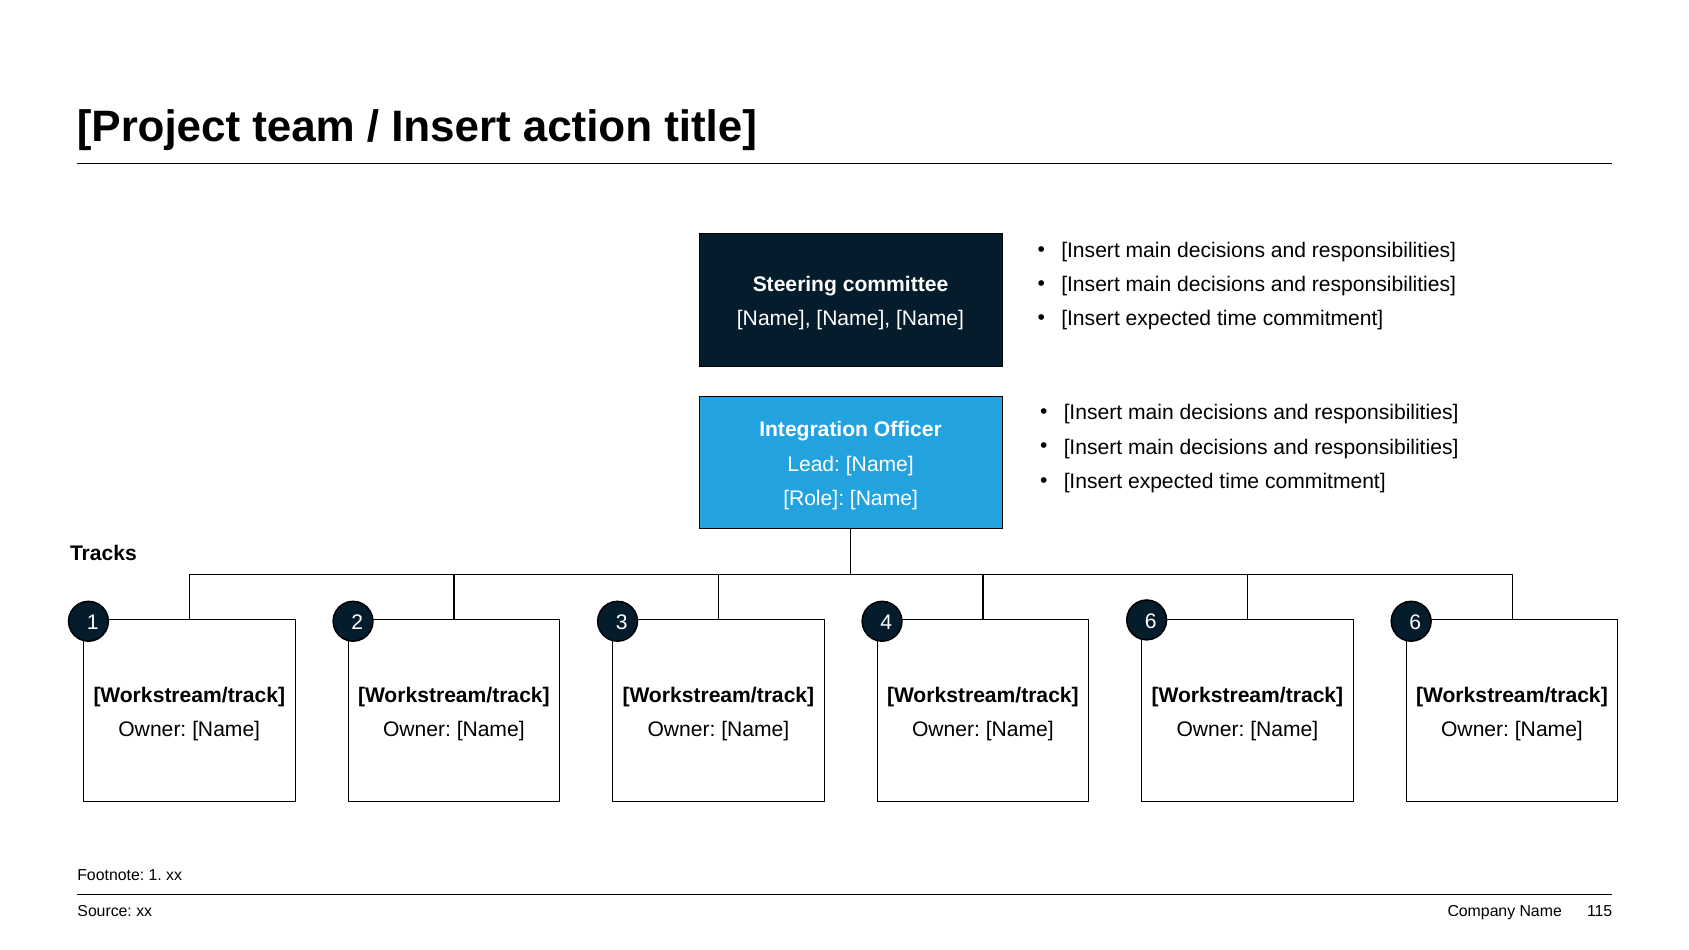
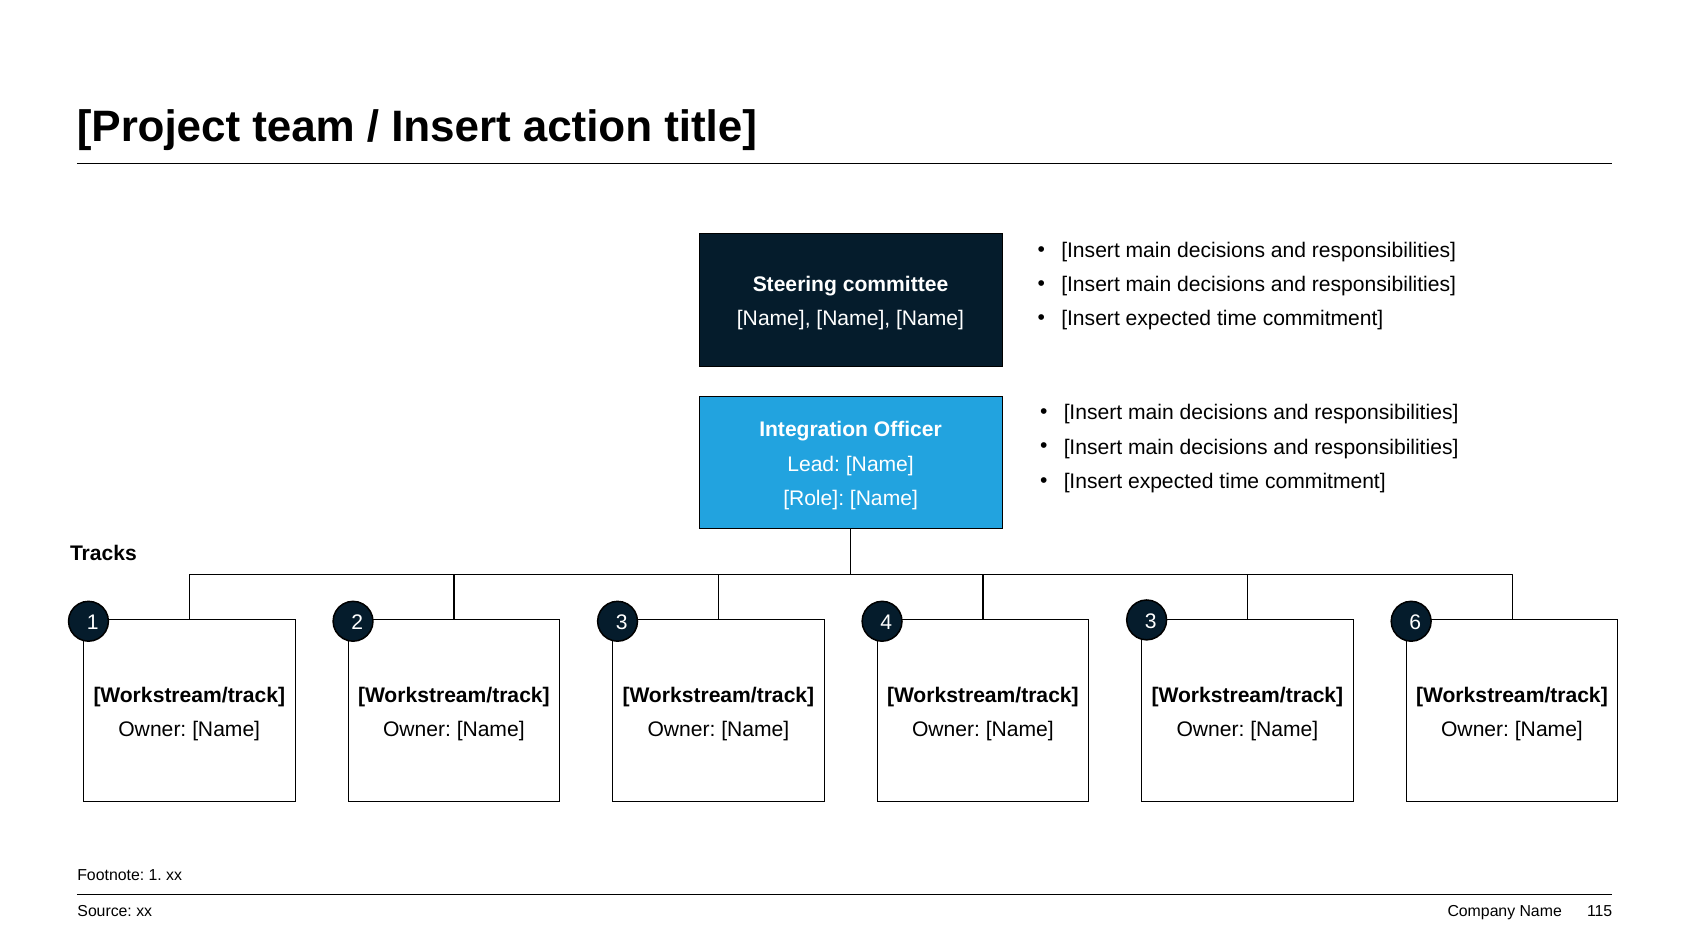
4 6: 6 -> 3 (1151, 621)
